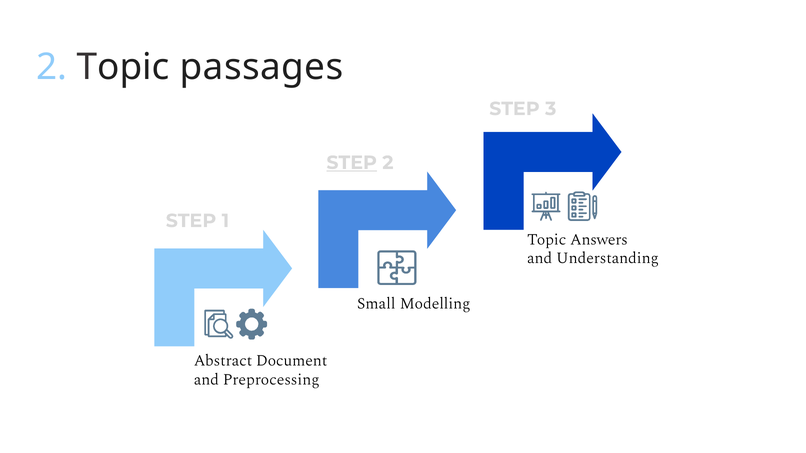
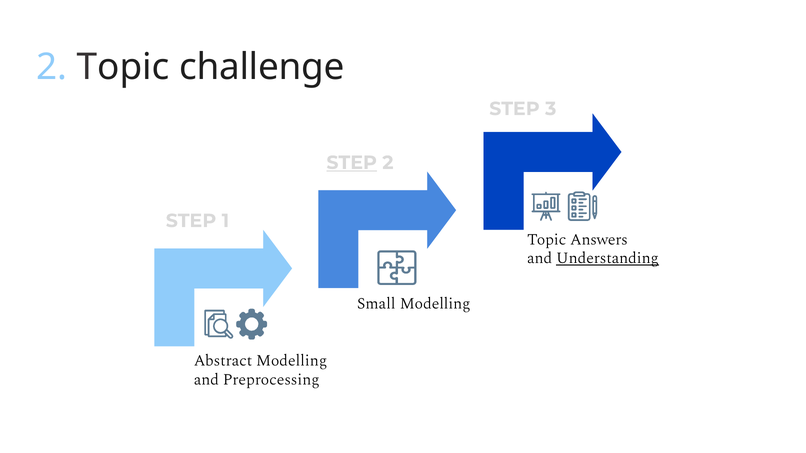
passages: passages -> challenge (262, 67)
Understanding underline: none -> present (608, 258)
Abstract Document: Document -> Modelling (292, 361)
